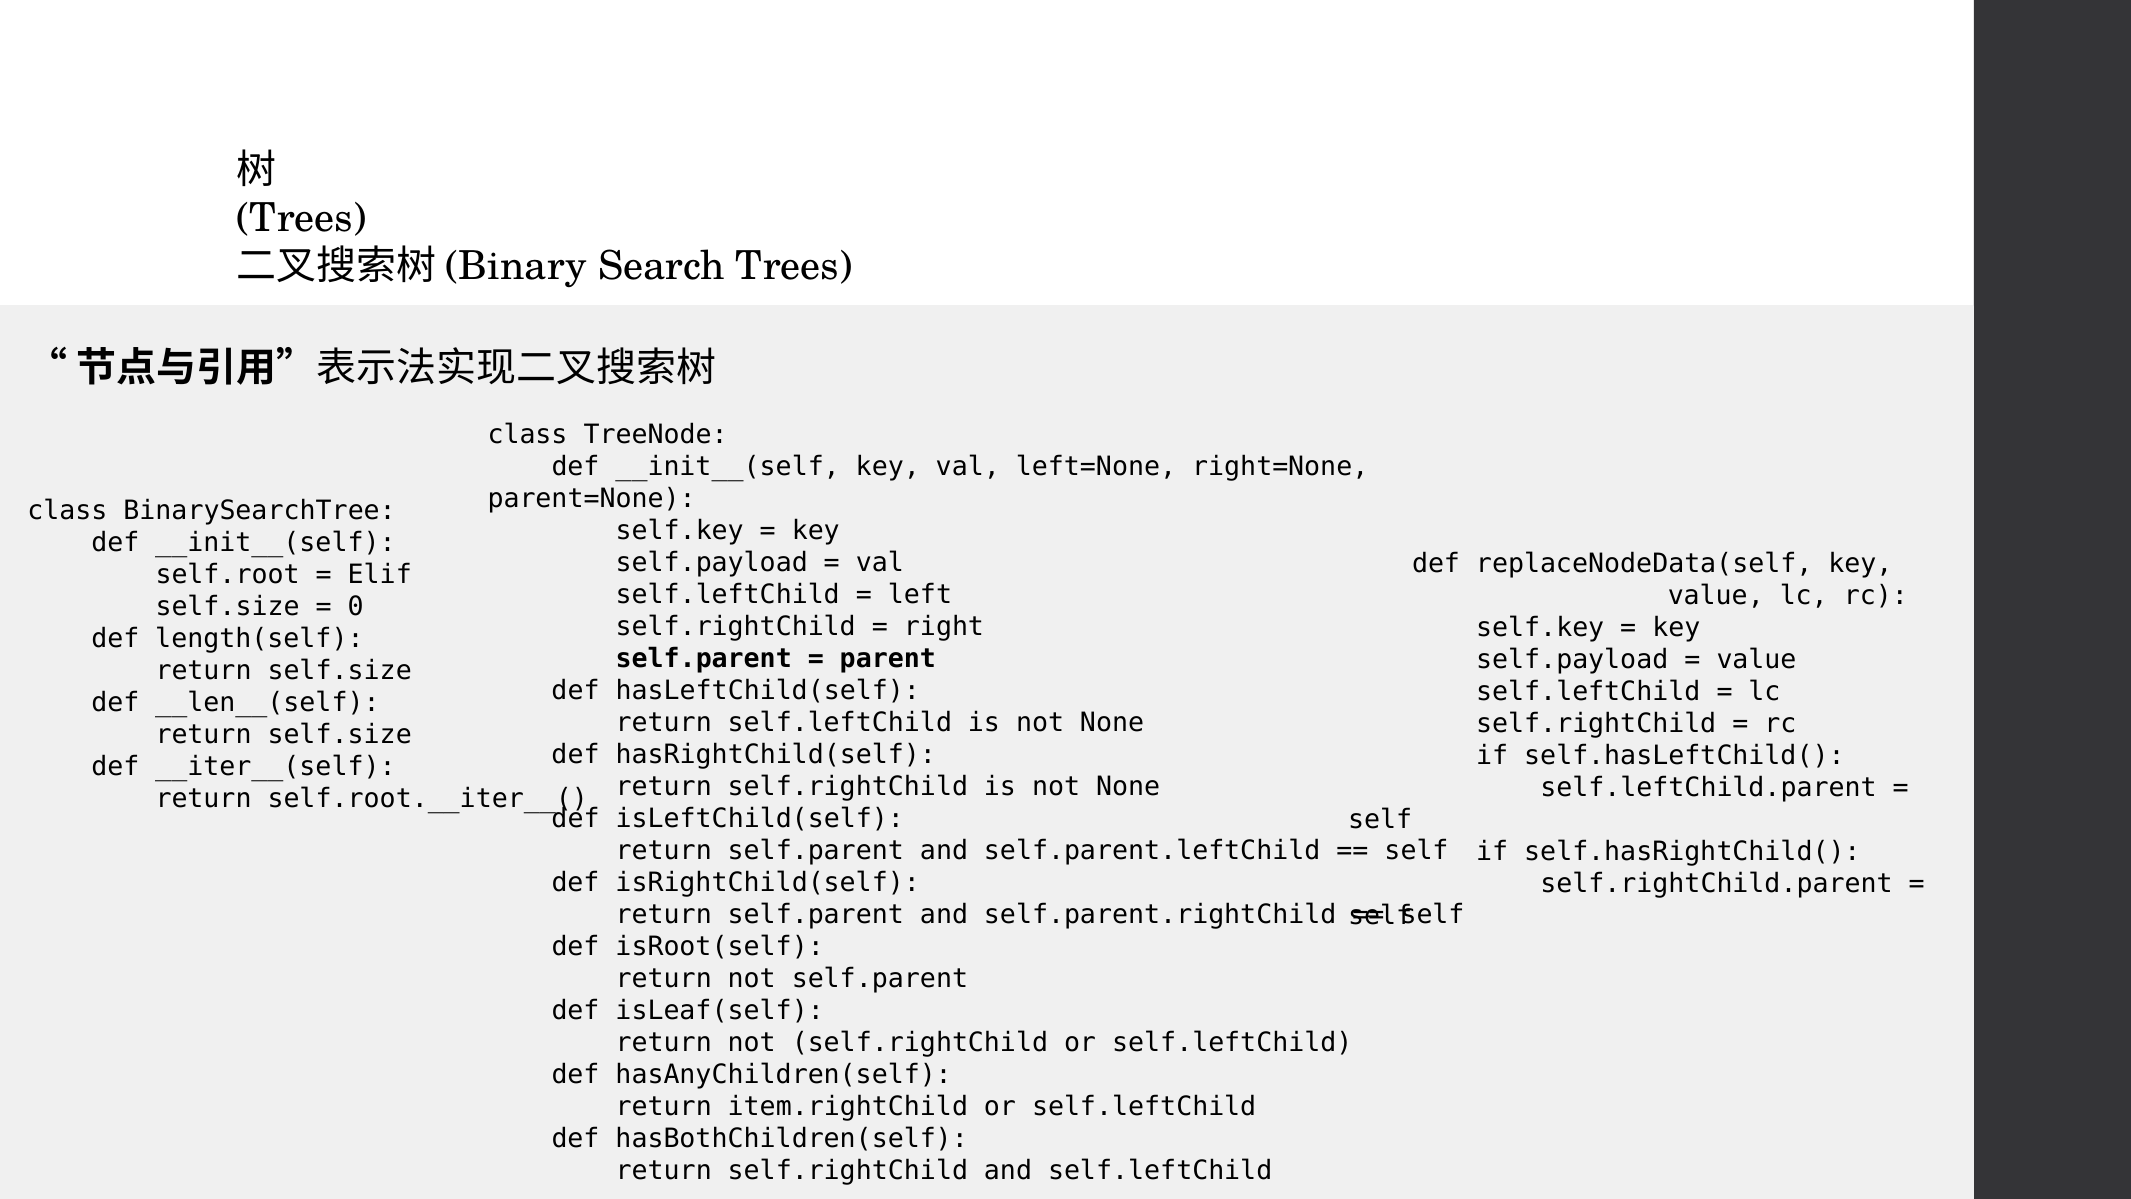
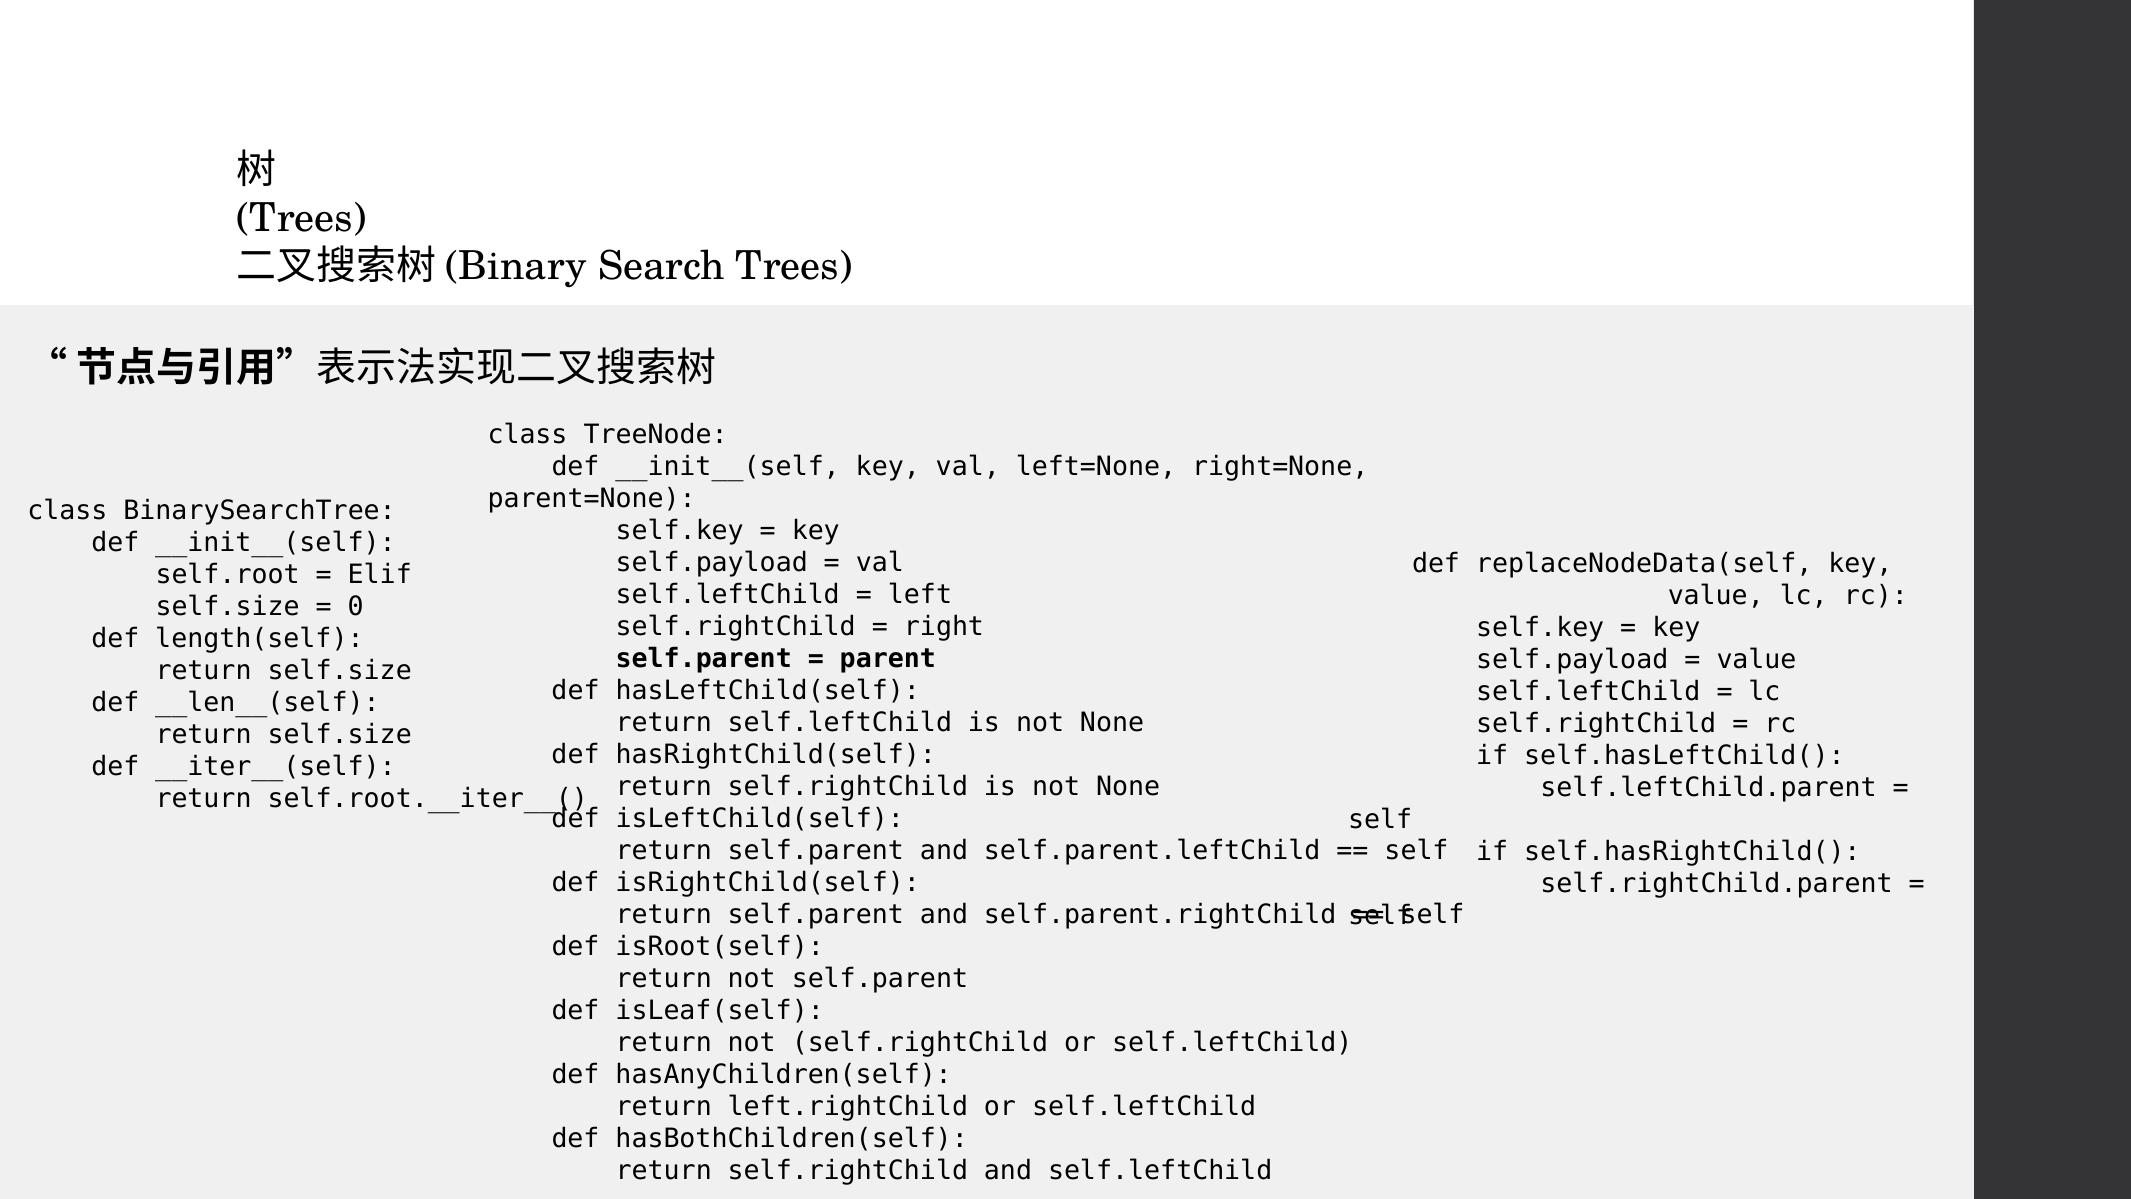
item.rightChild: item.rightChild -> left.rightChild (848, 1106)
